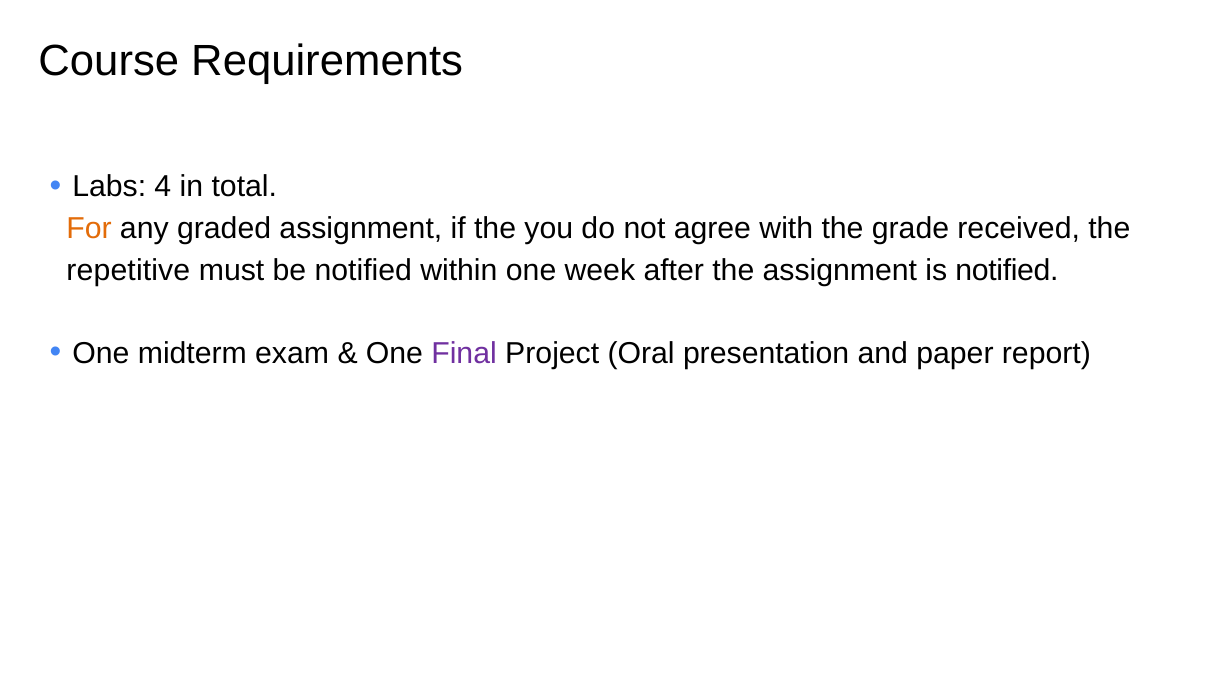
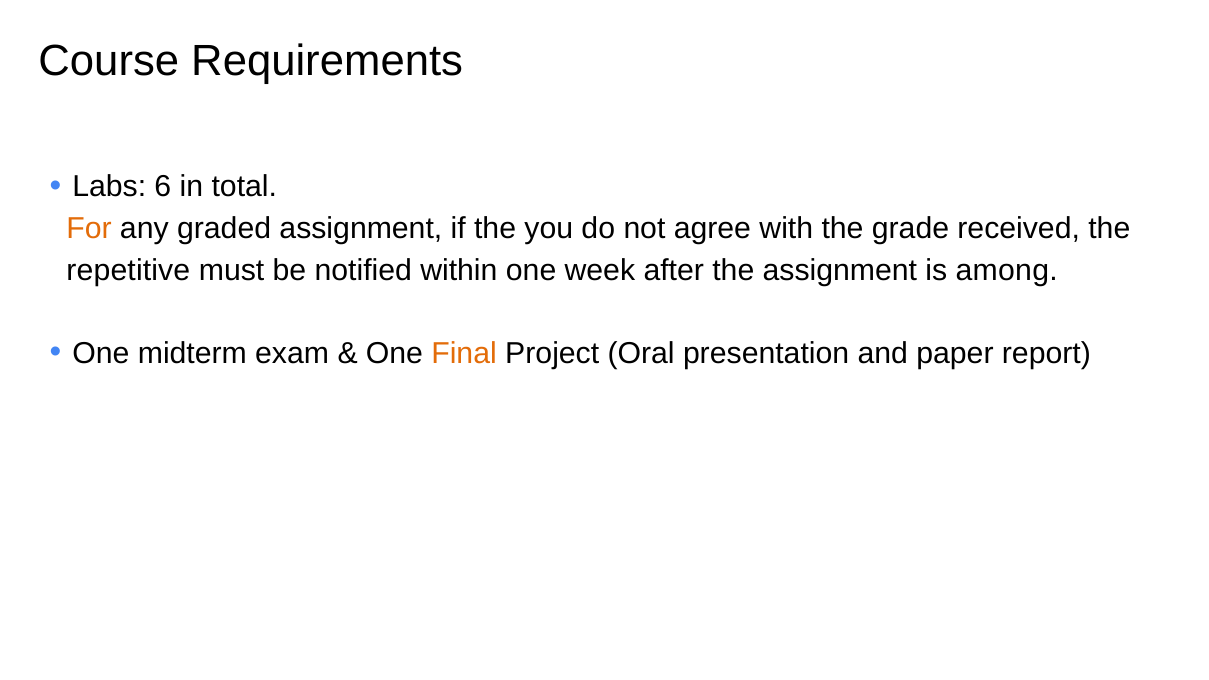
4: 4 -> 6 (163, 187)
is notified: notified -> among (1007, 270)
Final colour: purple -> orange (464, 354)
